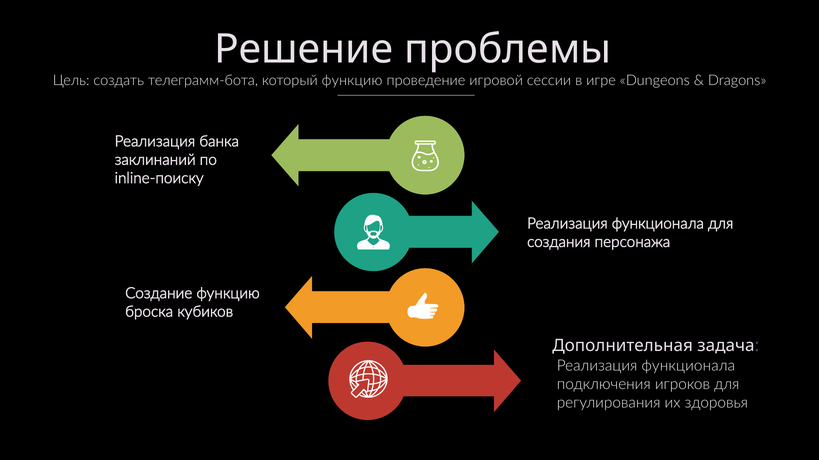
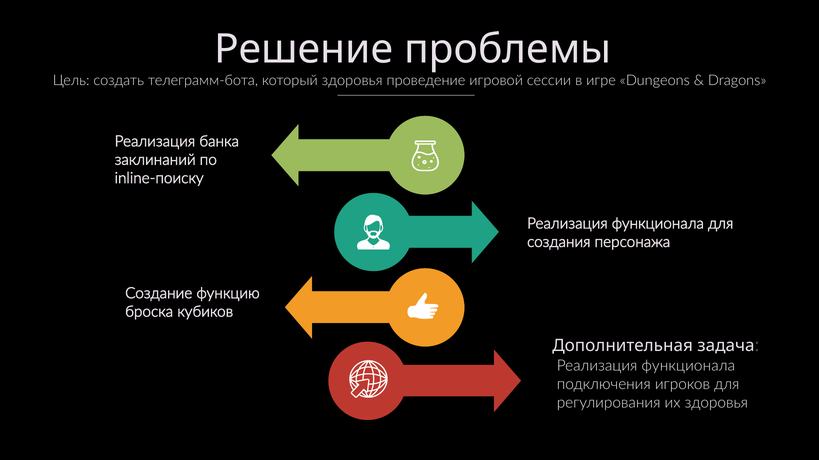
который функцию: функцию -> здоровья (352, 80)
